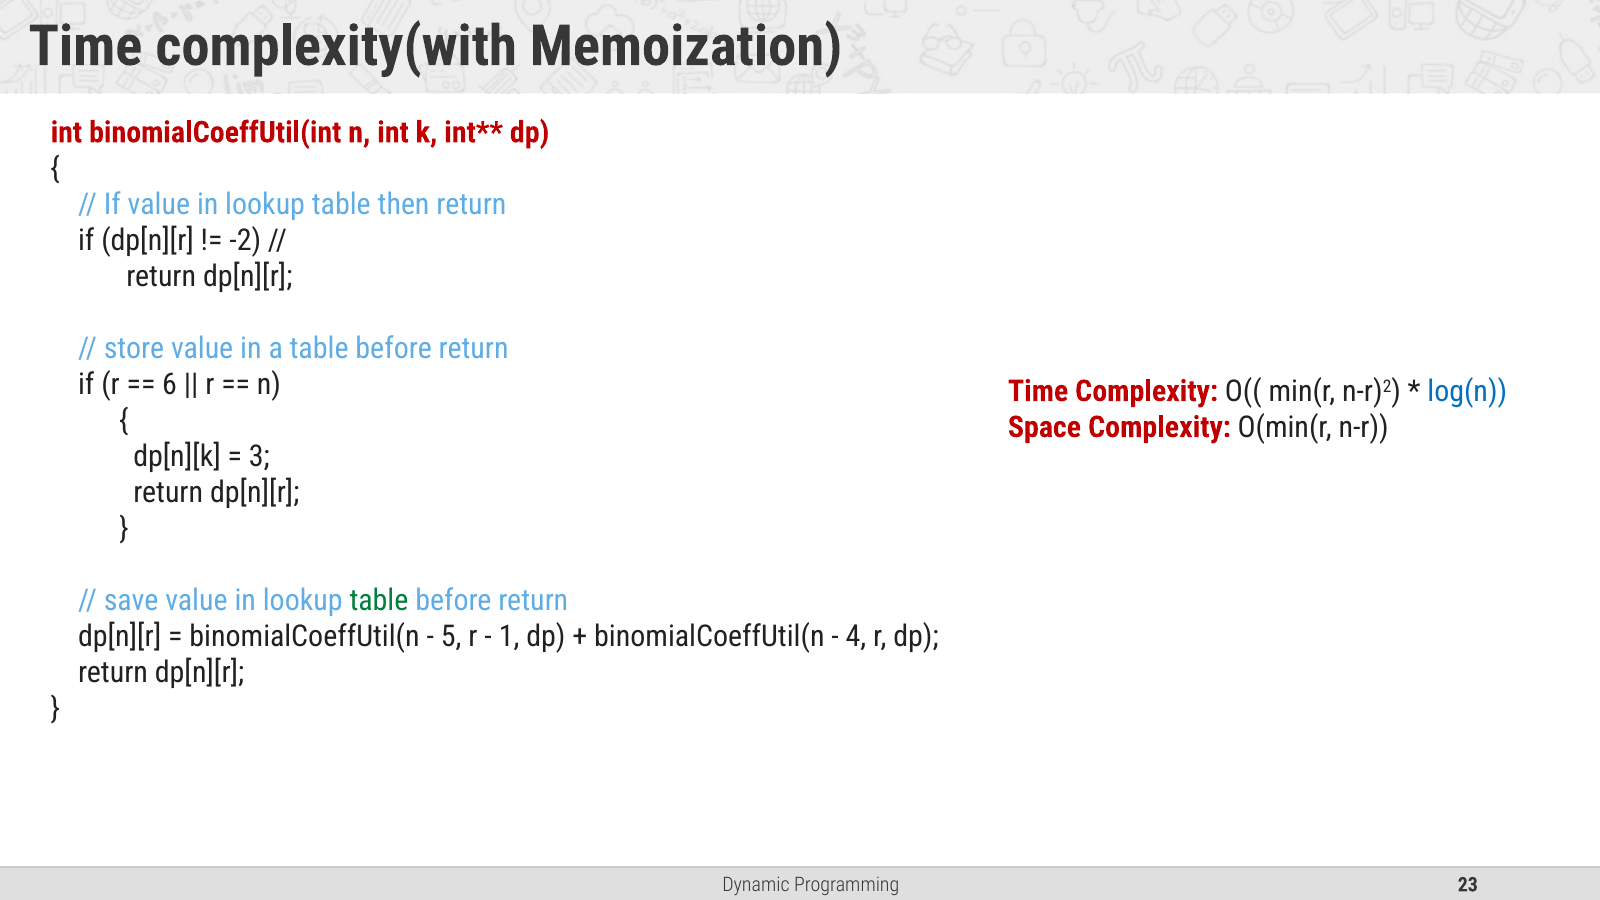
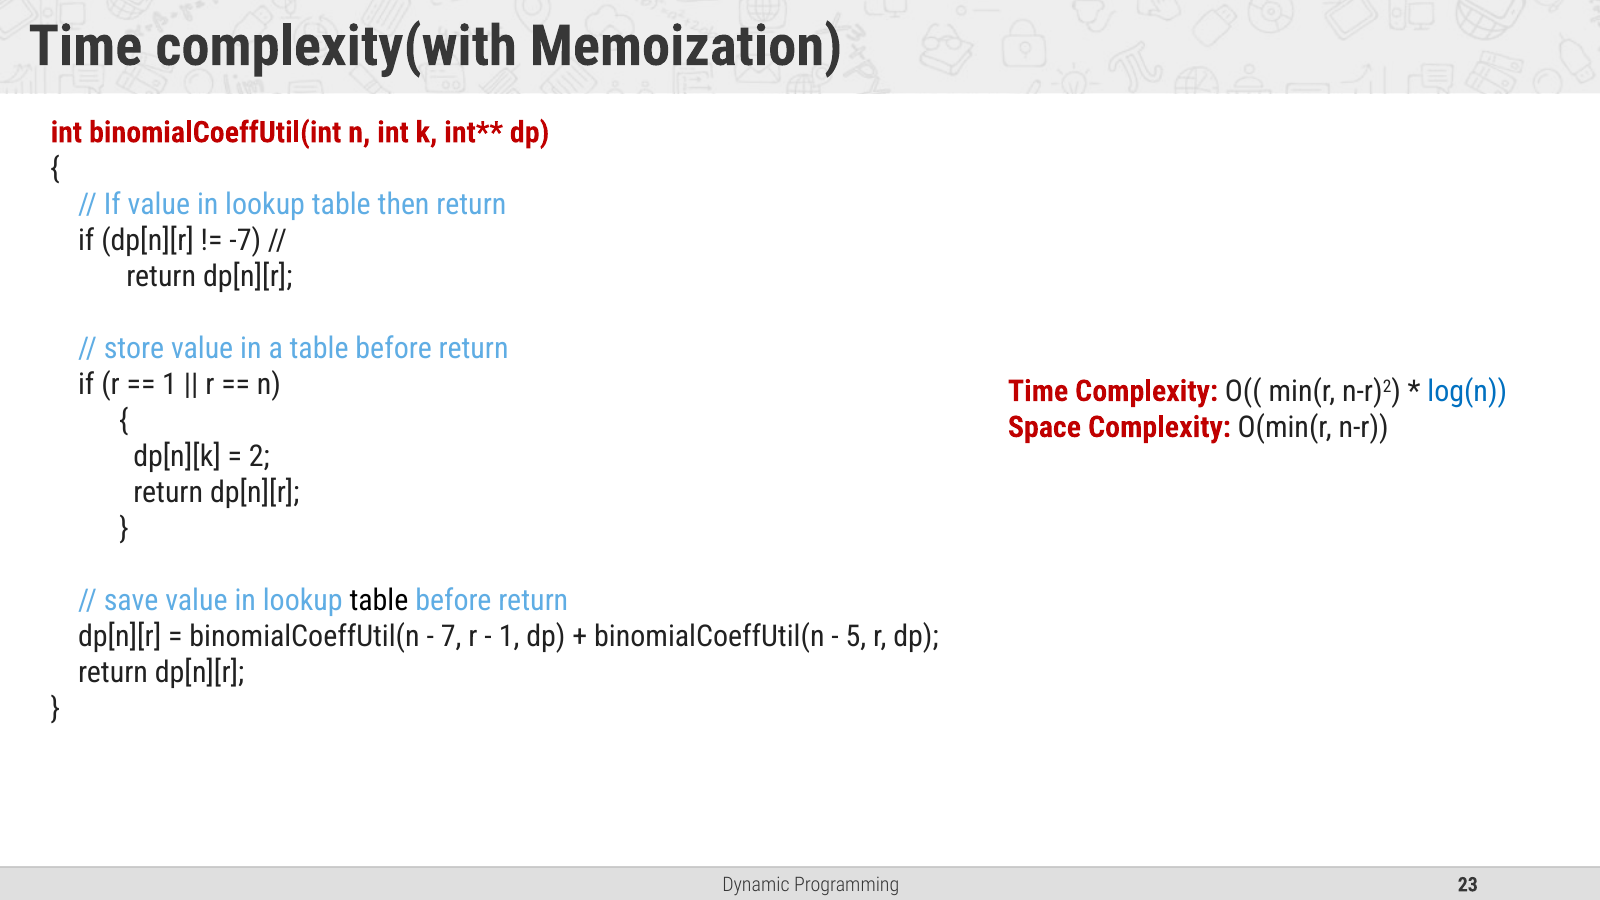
-2: -2 -> -7 (245, 240)
6: 6 -> 1 (170, 384)
3: 3 -> 2 (259, 456)
table colour: green -> black (379, 600)
5: 5 -> 7 (451, 636)
4: 4 -> 5 (856, 636)
